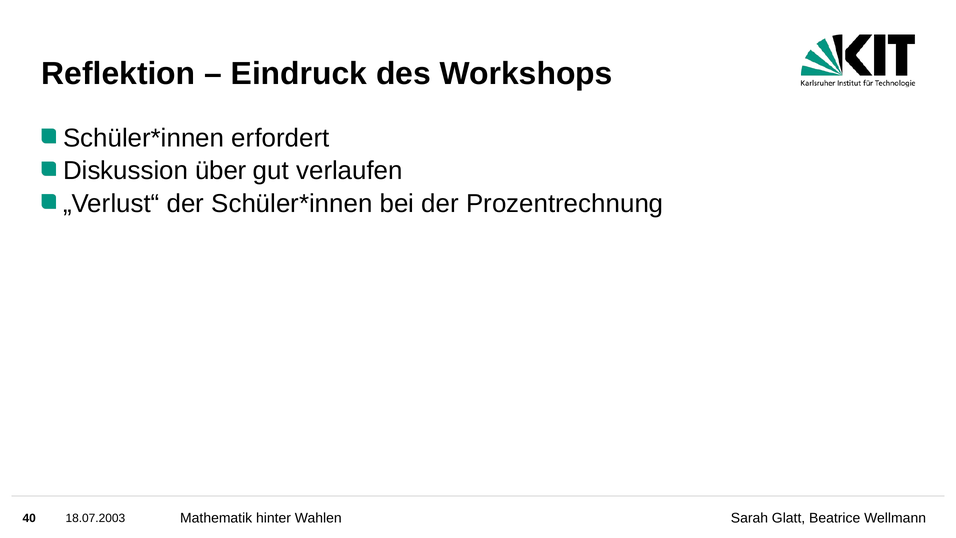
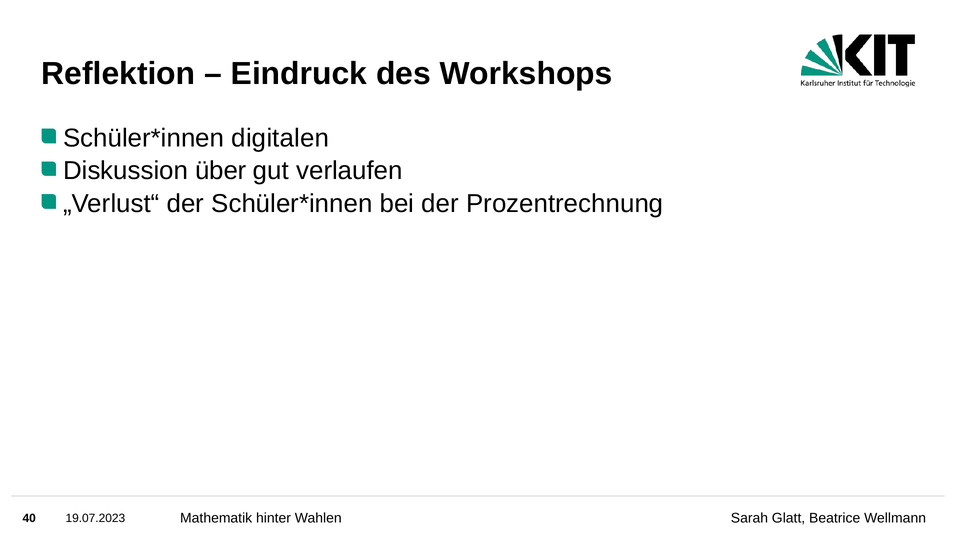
erfordert: erfordert -> digitalen (280, 138)
18.07.2003: 18.07.2003 -> 19.07.2023 (95, 518)
